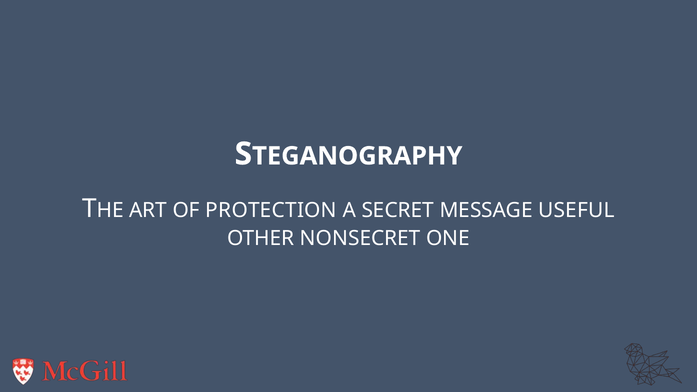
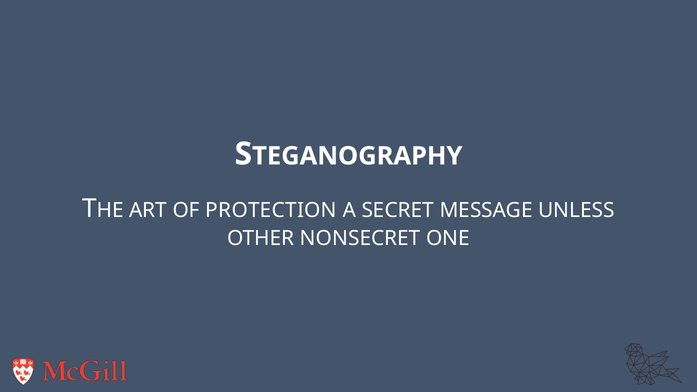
USEFUL: USEFUL -> UNLESS (577, 210)
